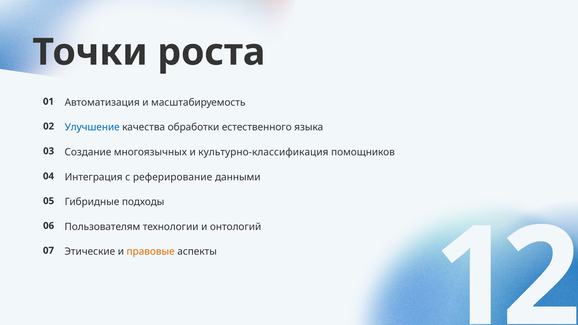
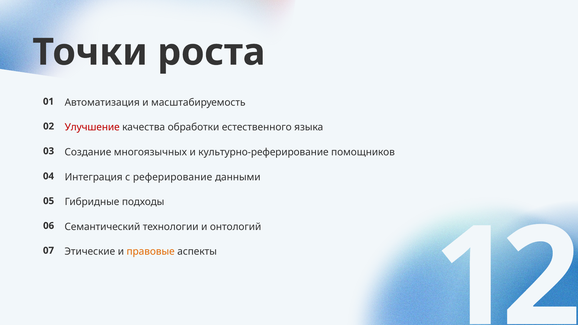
Улучшение colour: blue -> red (92, 127)
культурно-классификация: культурно-классификация -> культурно-реферирование (263, 152)
Пользователям: Пользователям -> Семантический (102, 227)
